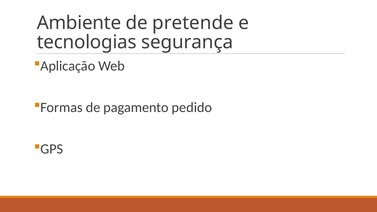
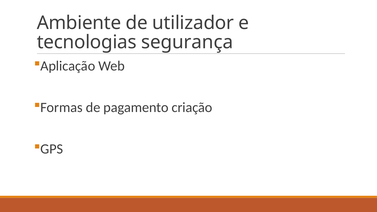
pretende: pretende -> utilizador (193, 23)
pedido: pedido -> criação (192, 108)
